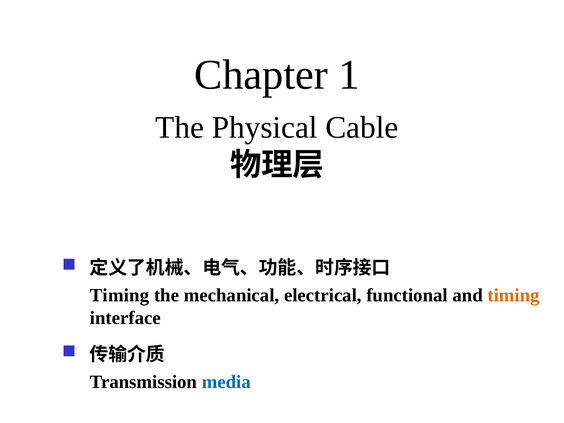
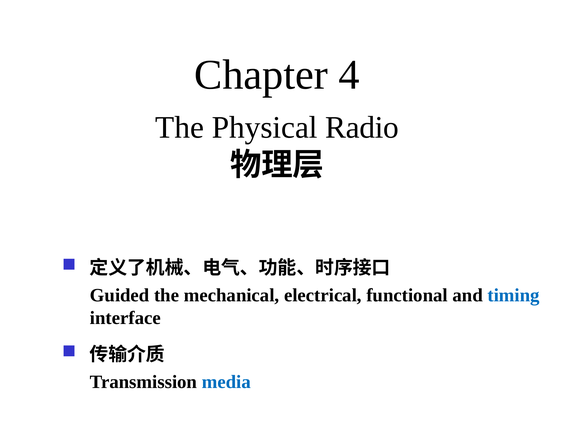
1: 1 -> 4 (349, 75)
Cable: Cable -> Radio (362, 128)
Timing: Timing -> Guided (120, 295)
timing colour: orange -> blue (514, 295)
